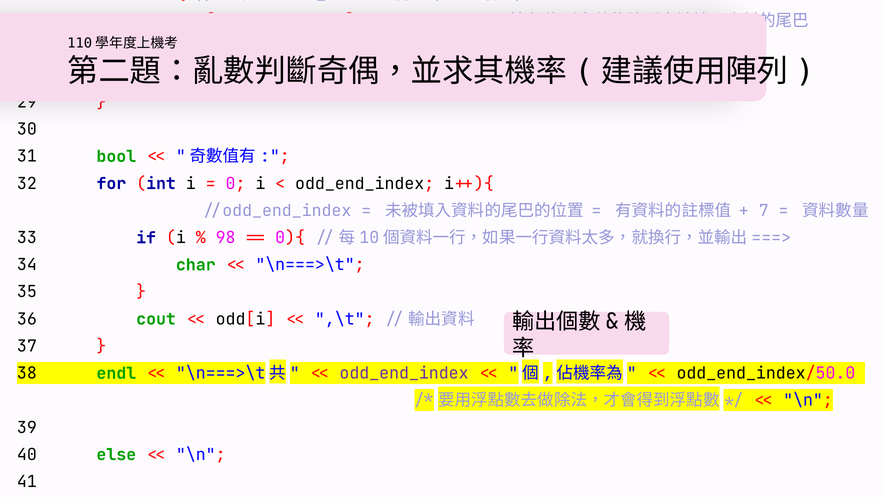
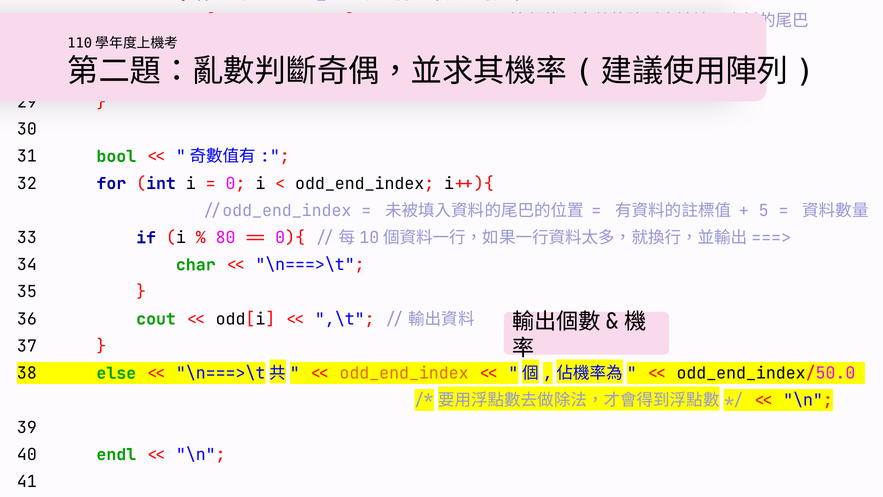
7: 7 -> 5 (764, 211)
98: 98 -> 80 (226, 238)
endl: endl -> else (116, 373)
odd_end_index colour: purple -> orange (404, 373)
else: else -> endl (116, 454)
